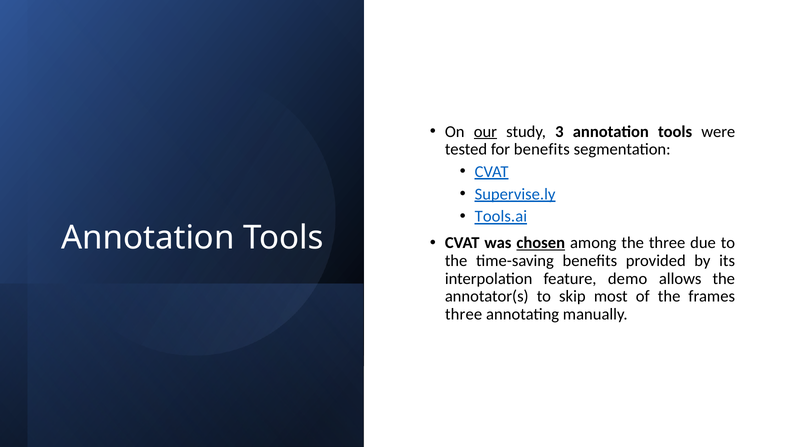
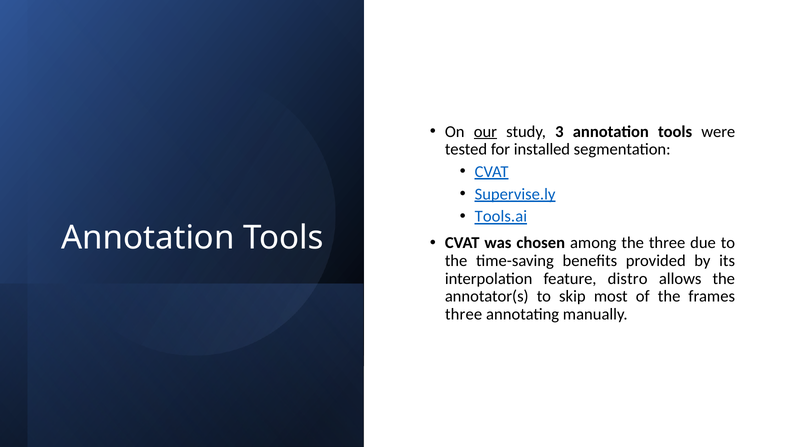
for benefits: benefits -> installed (542, 150)
chosen underline: present -> none (541, 243)
demo: demo -> distro (628, 279)
